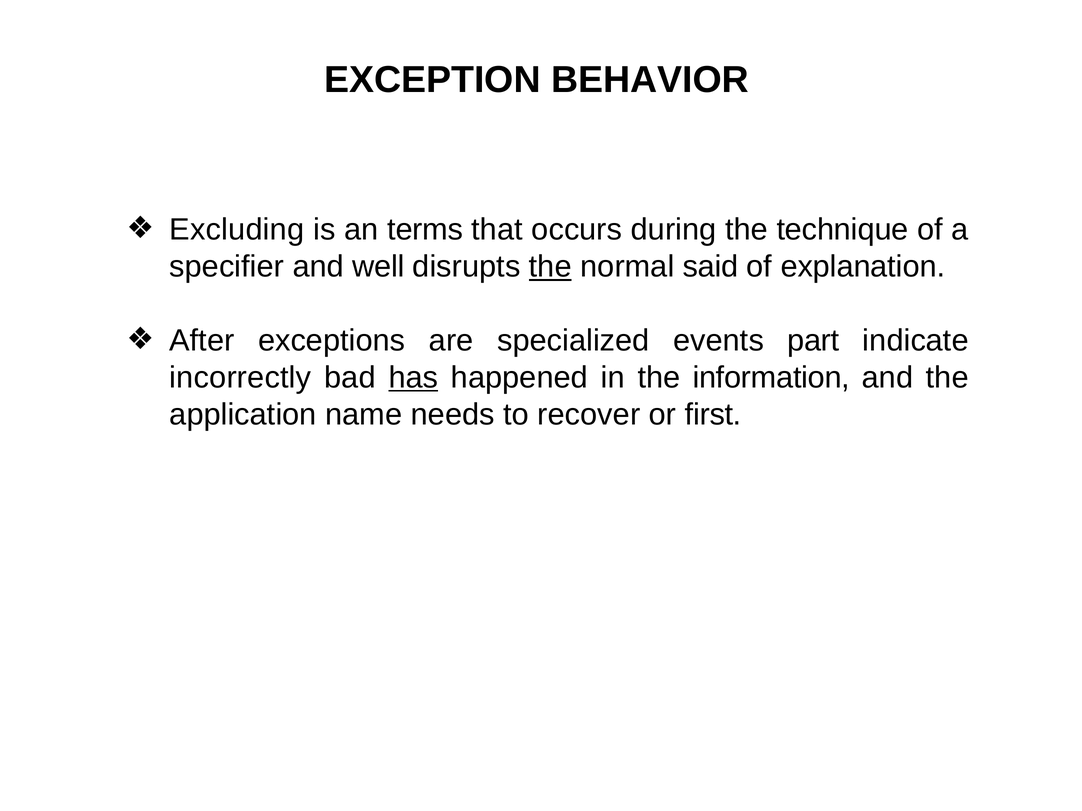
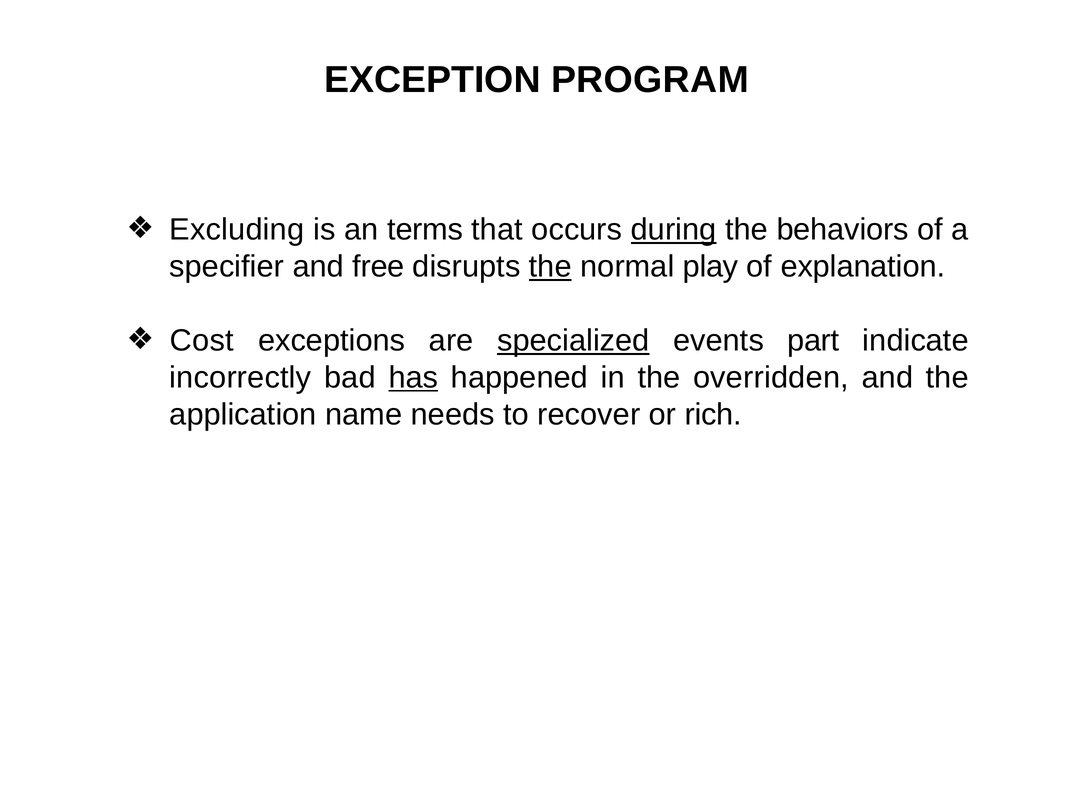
BEHAVIOR: BEHAVIOR -> PROGRAM (650, 80)
during underline: none -> present (674, 230)
technique: technique -> behaviors (843, 230)
well: well -> free (378, 267)
said: said -> play (711, 267)
After: After -> Cost (202, 341)
specialized underline: none -> present (573, 341)
information: information -> overridden (771, 378)
first: first -> rich (713, 415)
